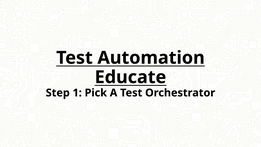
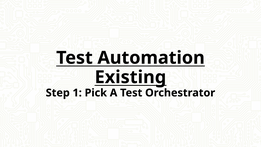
Educate: Educate -> Existing (130, 77)
